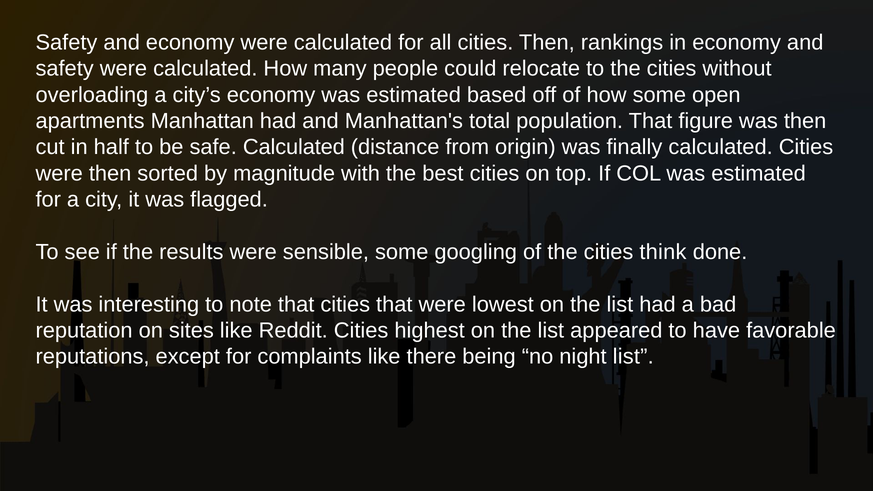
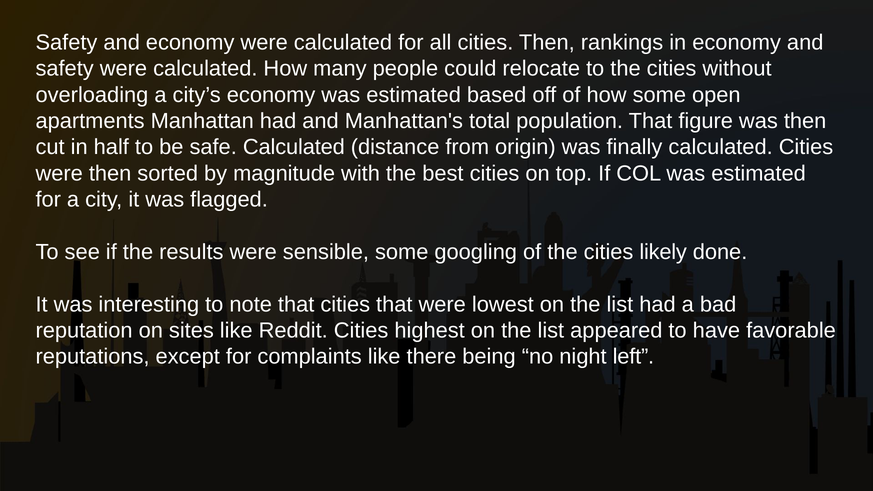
think: think -> likely (663, 252)
night list: list -> left (633, 357)
